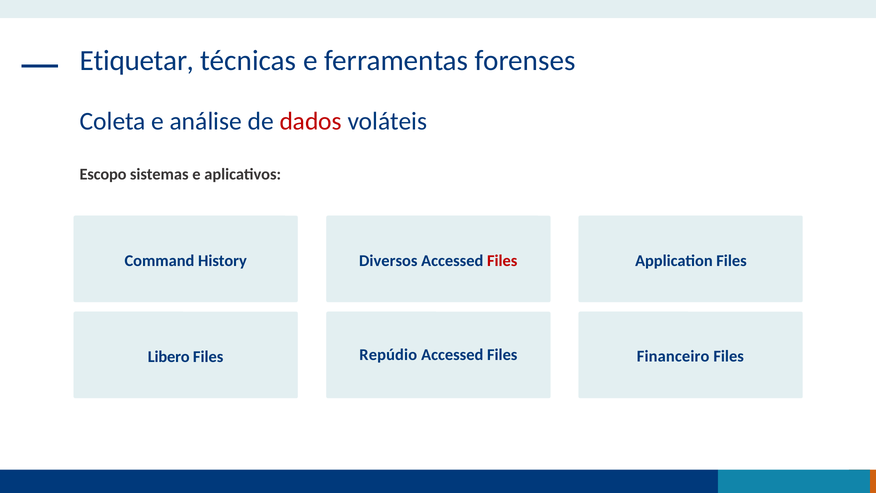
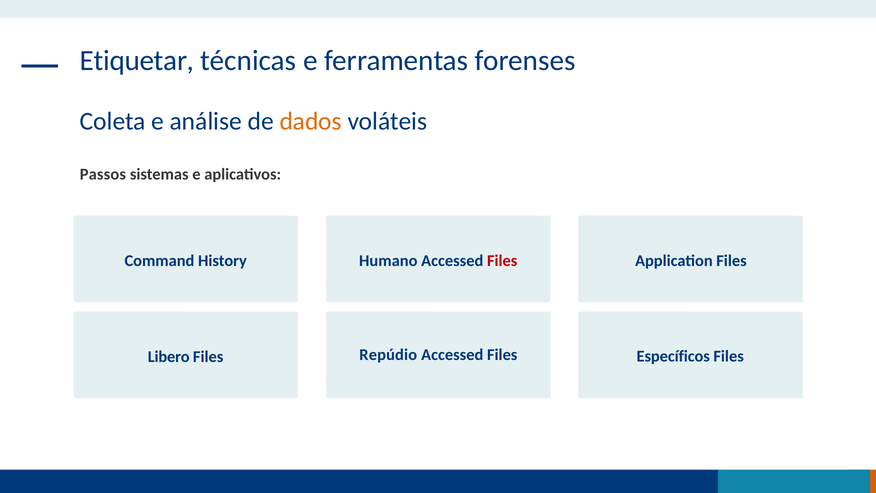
dados colour: red -> orange (311, 121)
Escopo: Escopo -> Passos (103, 174)
Diversos: Diversos -> Humano (388, 261)
Financeiro: Financeiro -> Específicos (673, 356)
